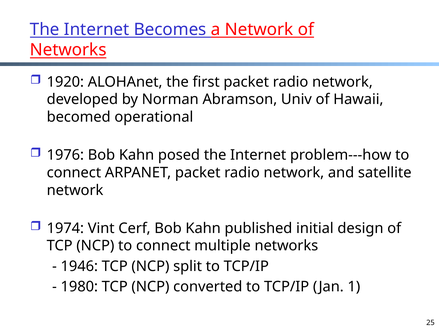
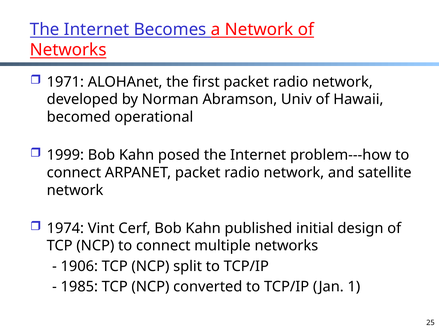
1920: 1920 -> 1971 (65, 82)
1976: 1976 -> 1999 (65, 155)
1946: 1946 -> 1906 (79, 266)
1980: 1980 -> 1985 (79, 286)
